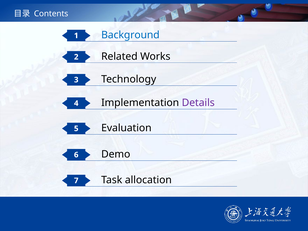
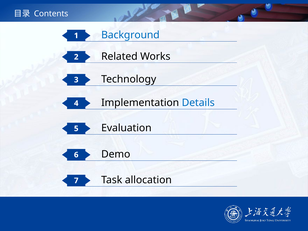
Details colour: purple -> blue (198, 103)
